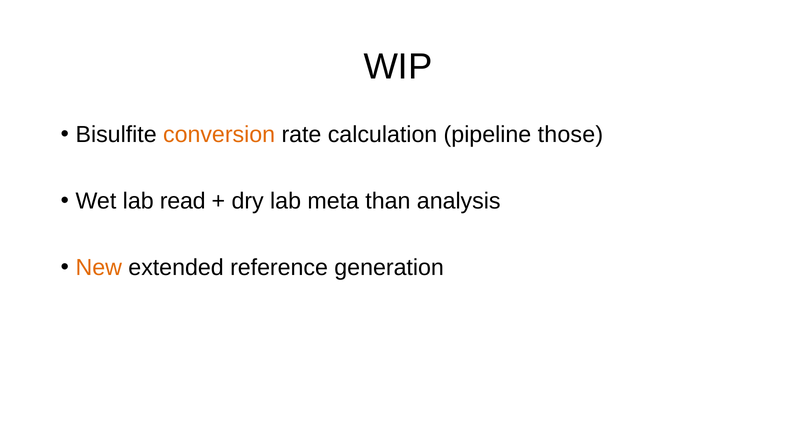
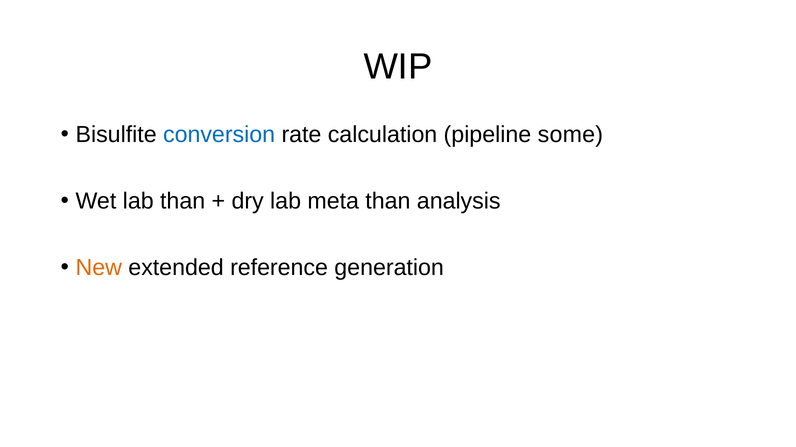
conversion colour: orange -> blue (219, 135)
those: those -> some (570, 135)
lab read: read -> than (183, 201)
